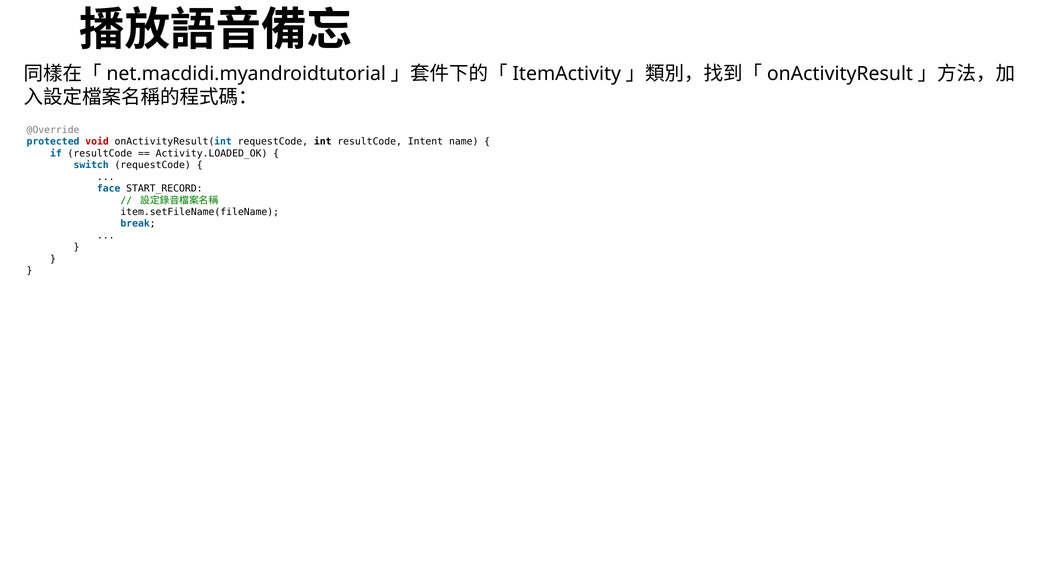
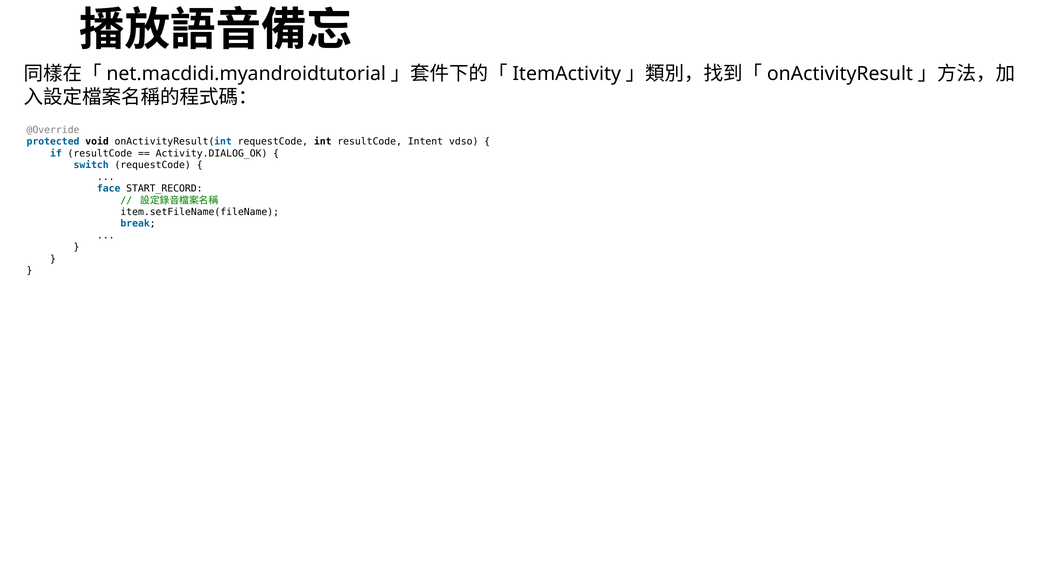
void colour: red -> black (97, 142)
name: name -> vdso (464, 142)
Activity.LOADED_OK: Activity.LOADED_OK -> Activity.DIALOG_OK (212, 153)
